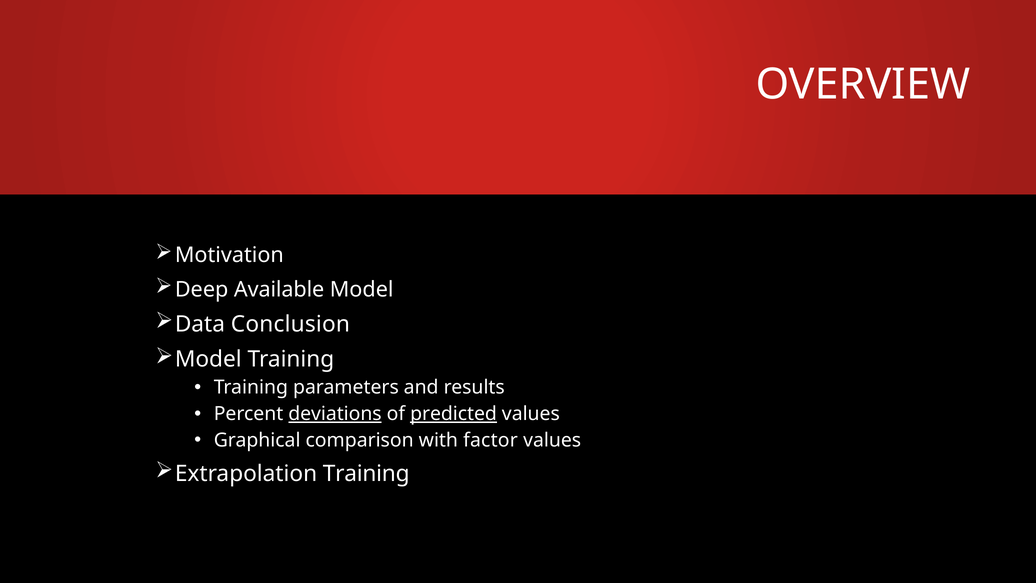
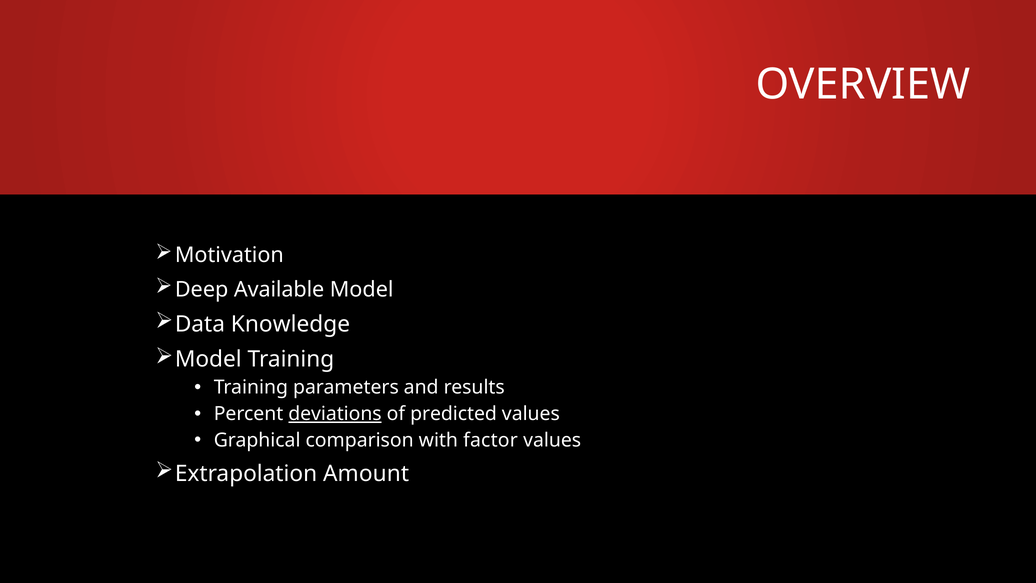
Conclusion: Conclusion -> Knowledge (290, 324)
predicted underline: present -> none (454, 414)
Extrapolation Training: Training -> Amount (366, 474)
